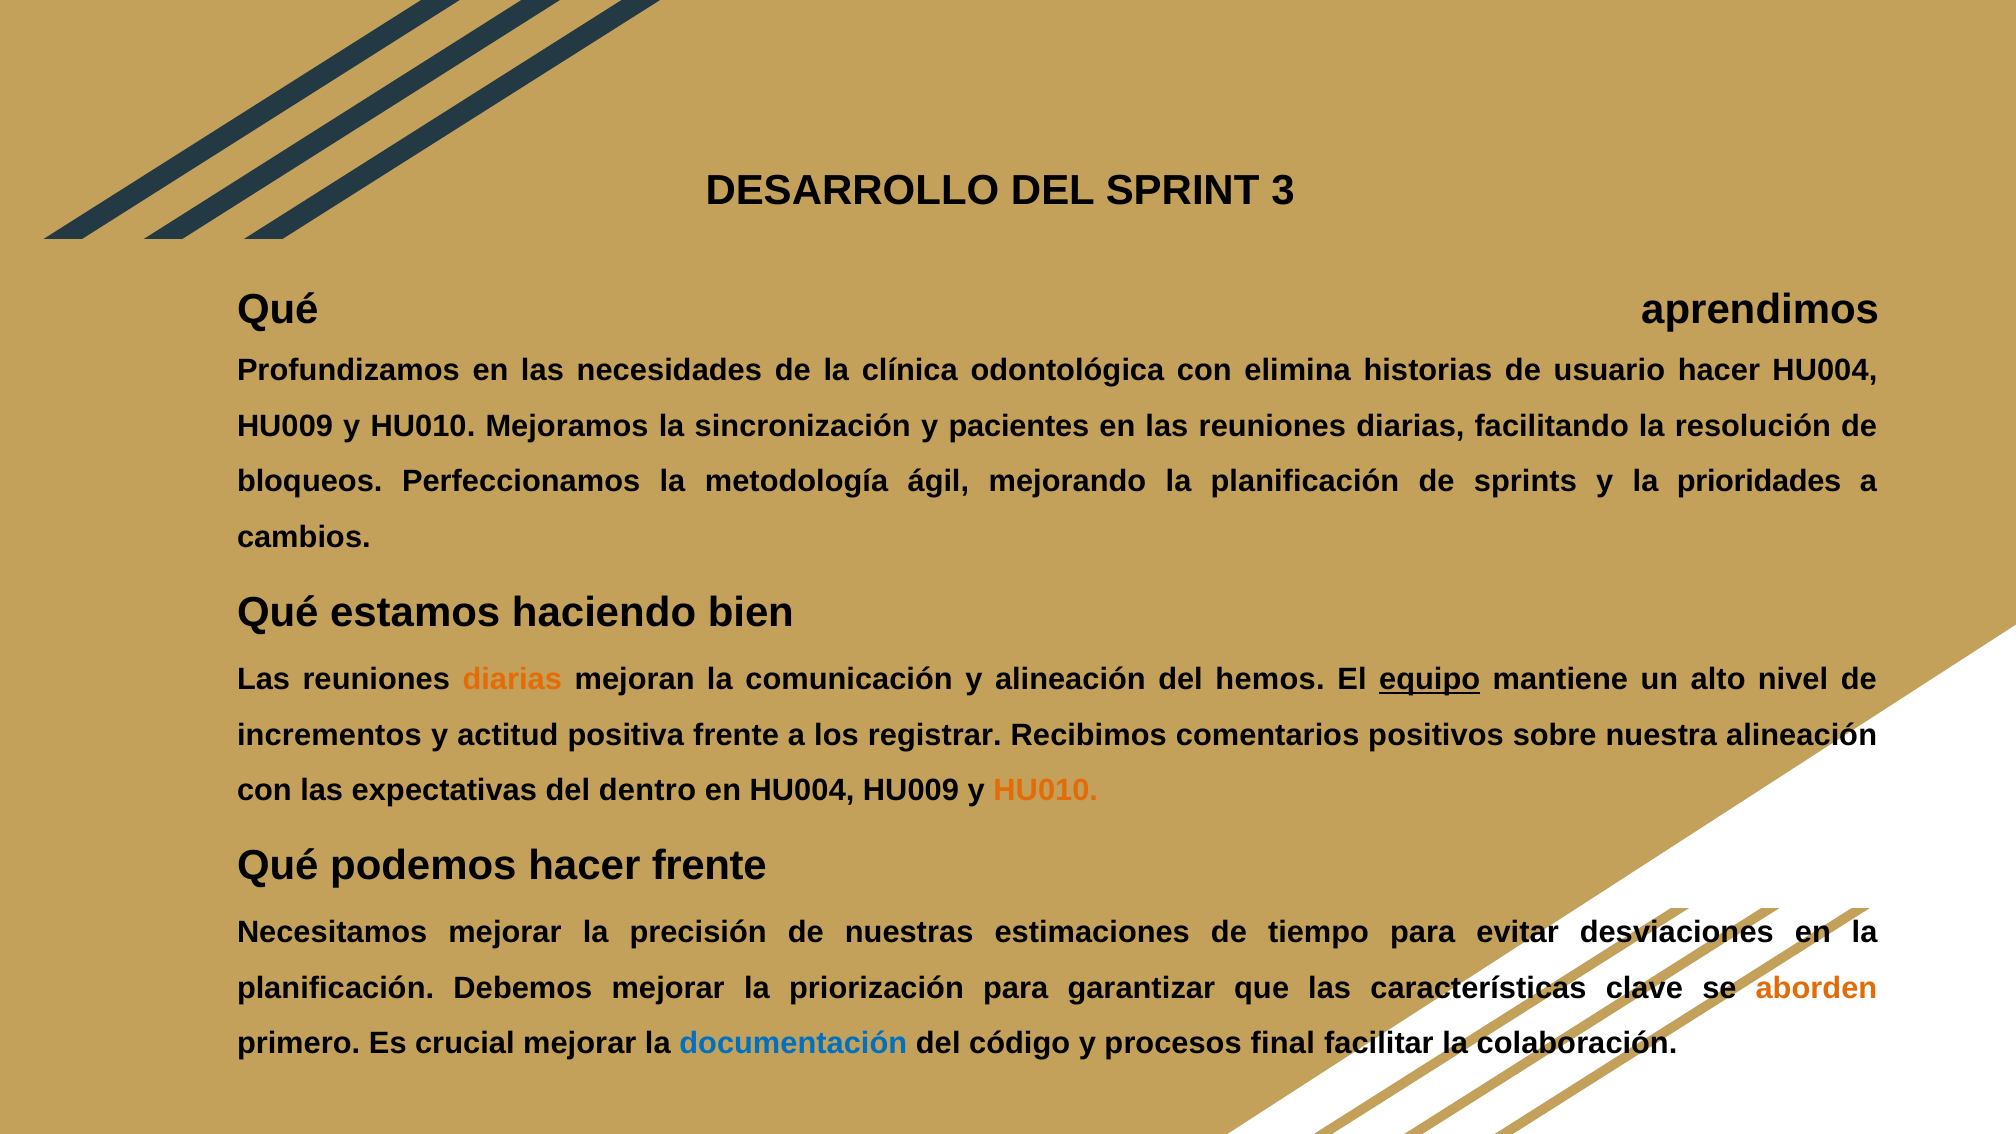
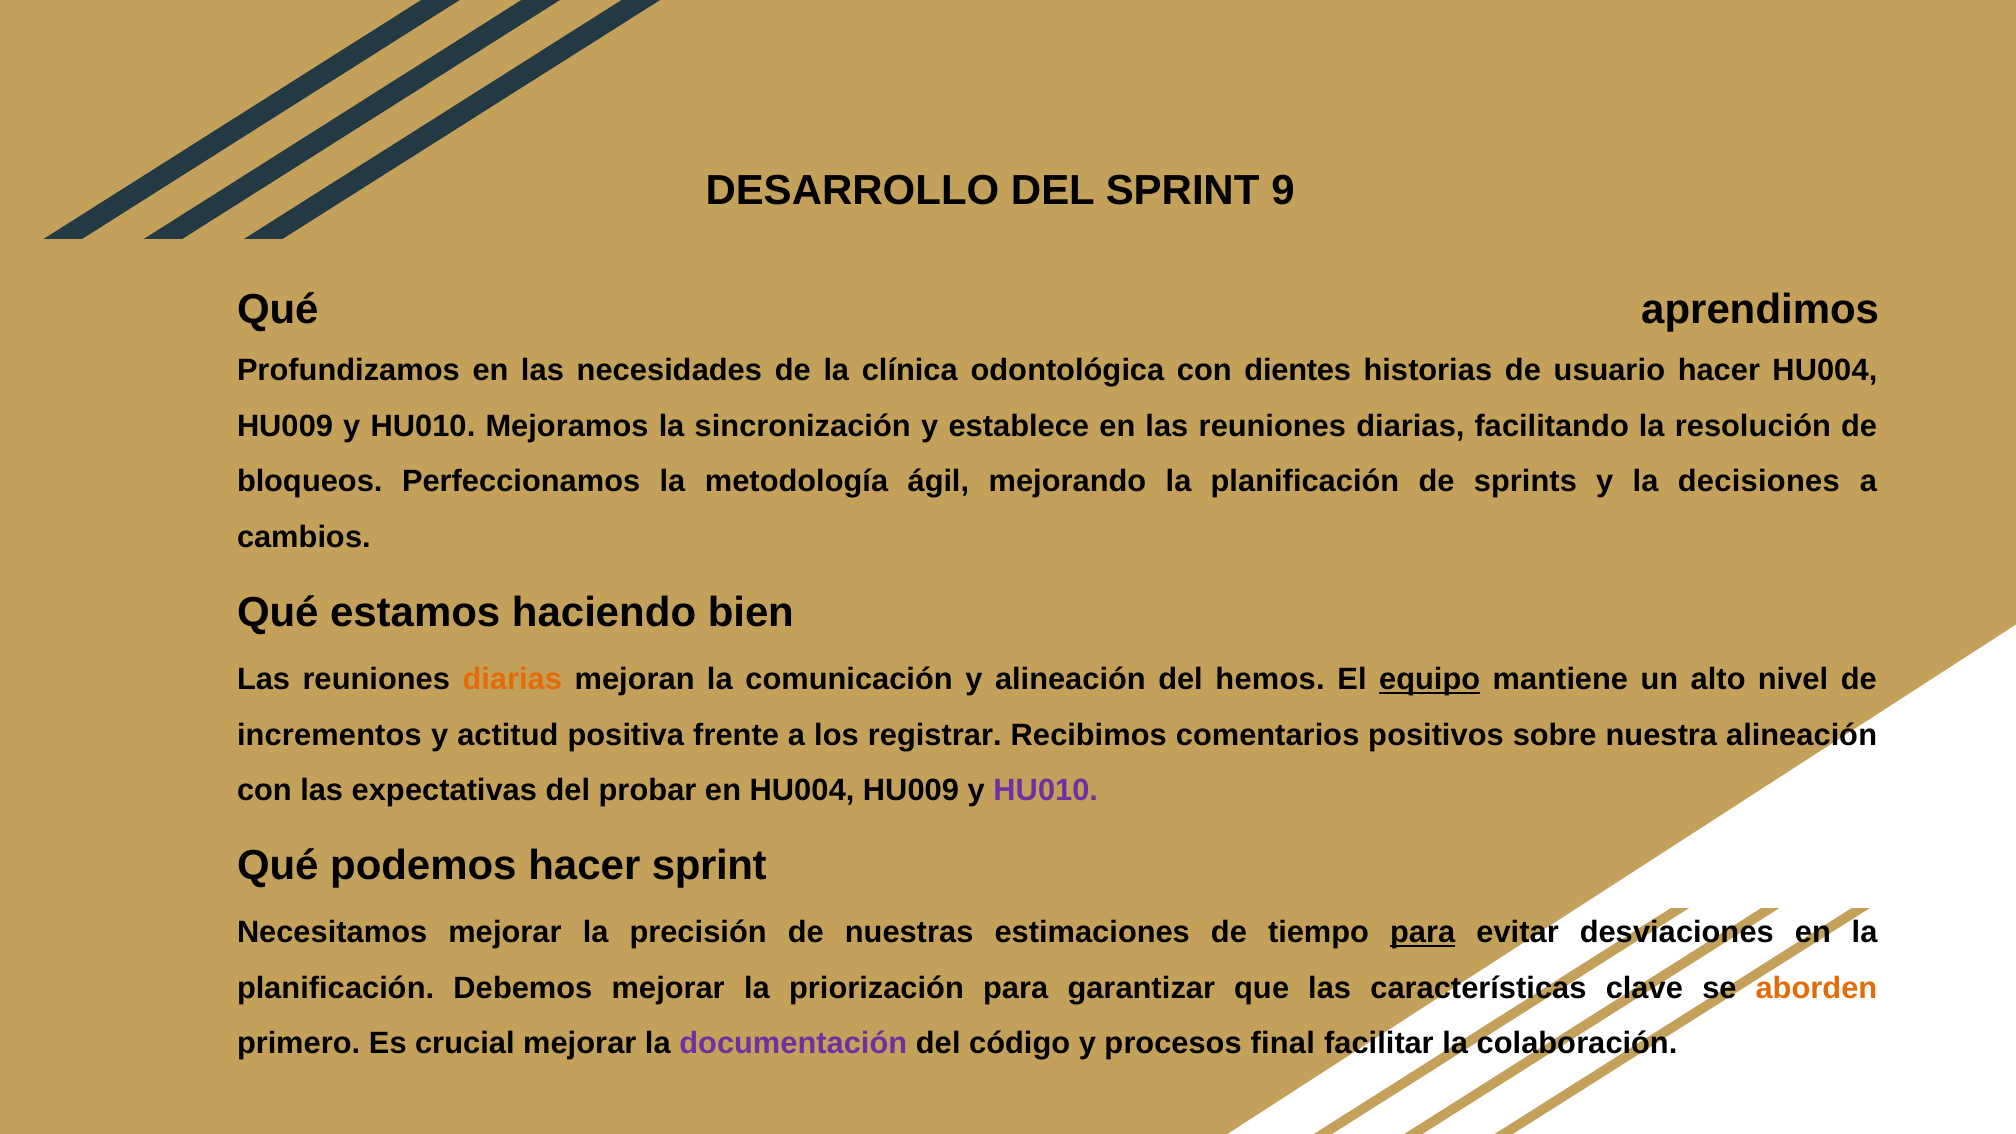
3: 3 -> 9 (1283, 191)
elimina: elimina -> dientes (1298, 371)
pacientes: pacientes -> establece (1019, 426)
prioridades: prioridades -> decisiones (1759, 482)
dentro: dentro -> probar (648, 791)
HU010 colour: orange -> purple (1046, 791)
hacer frente: frente -> sprint (709, 866)
para underline: none -> present (1423, 933)
documentación colour: blue -> purple (793, 1044)
